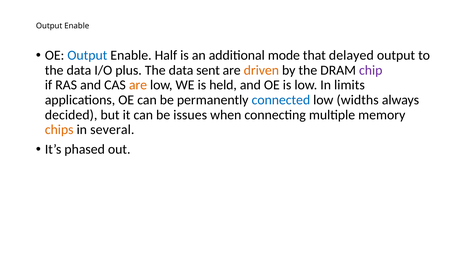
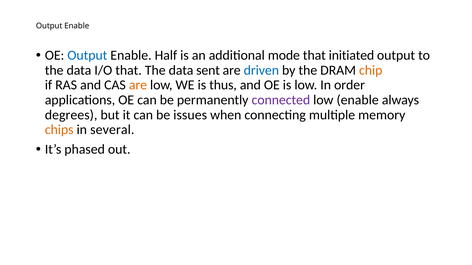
delayed: delayed -> initiated (351, 56)
I/O plus: plus -> that (129, 70)
driven colour: orange -> blue (261, 70)
chip colour: purple -> orange (371, 70)
held: held -> thus (223, 85)
limits: limits -> order (350, 85)
connected colour: blue -> purple (281, 100)
low widths: widths -> enable (358, 100)
decided: decided -> degrees (71, 115)
